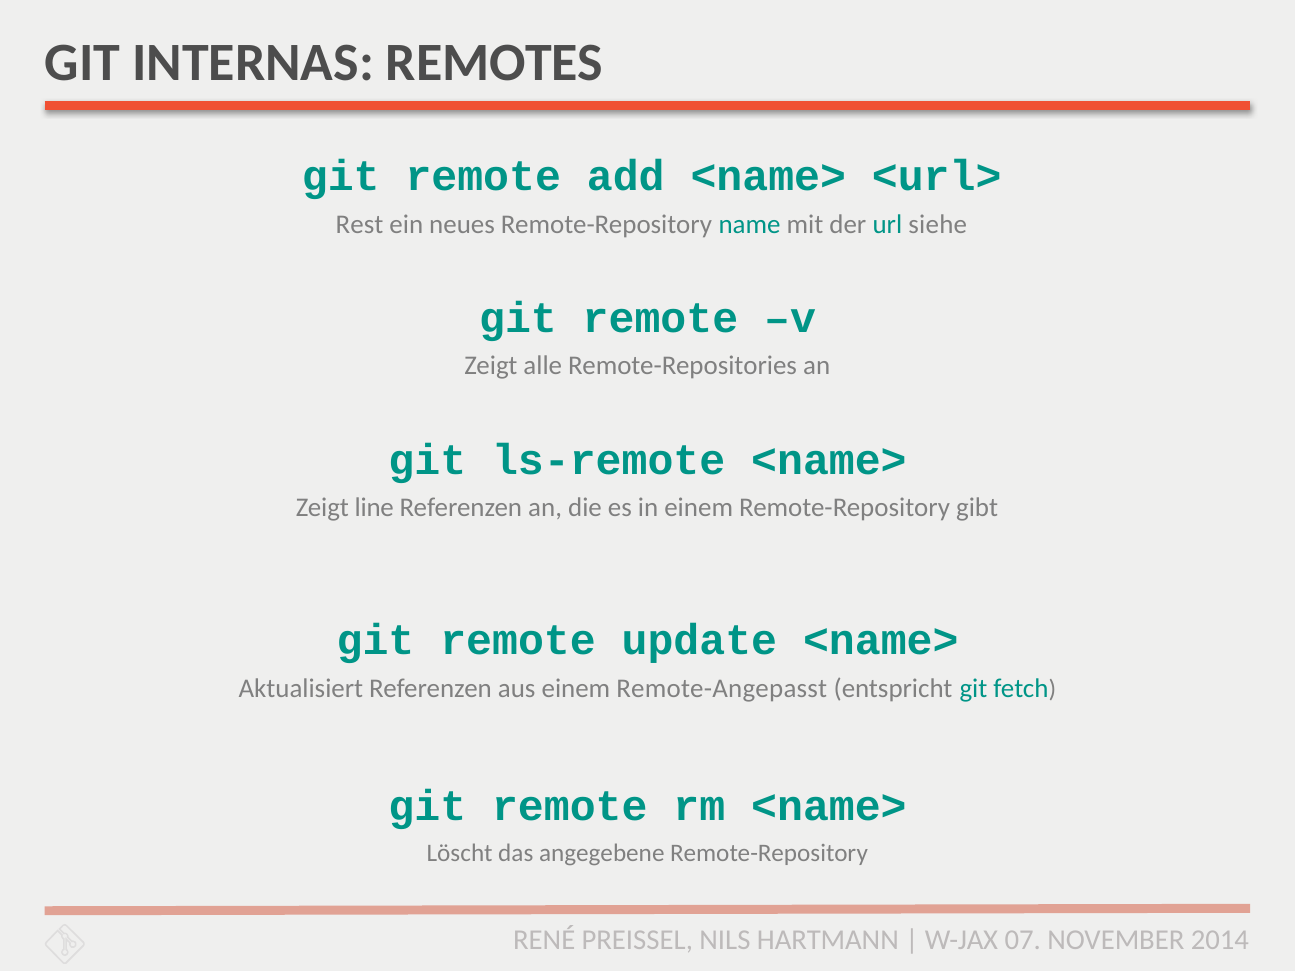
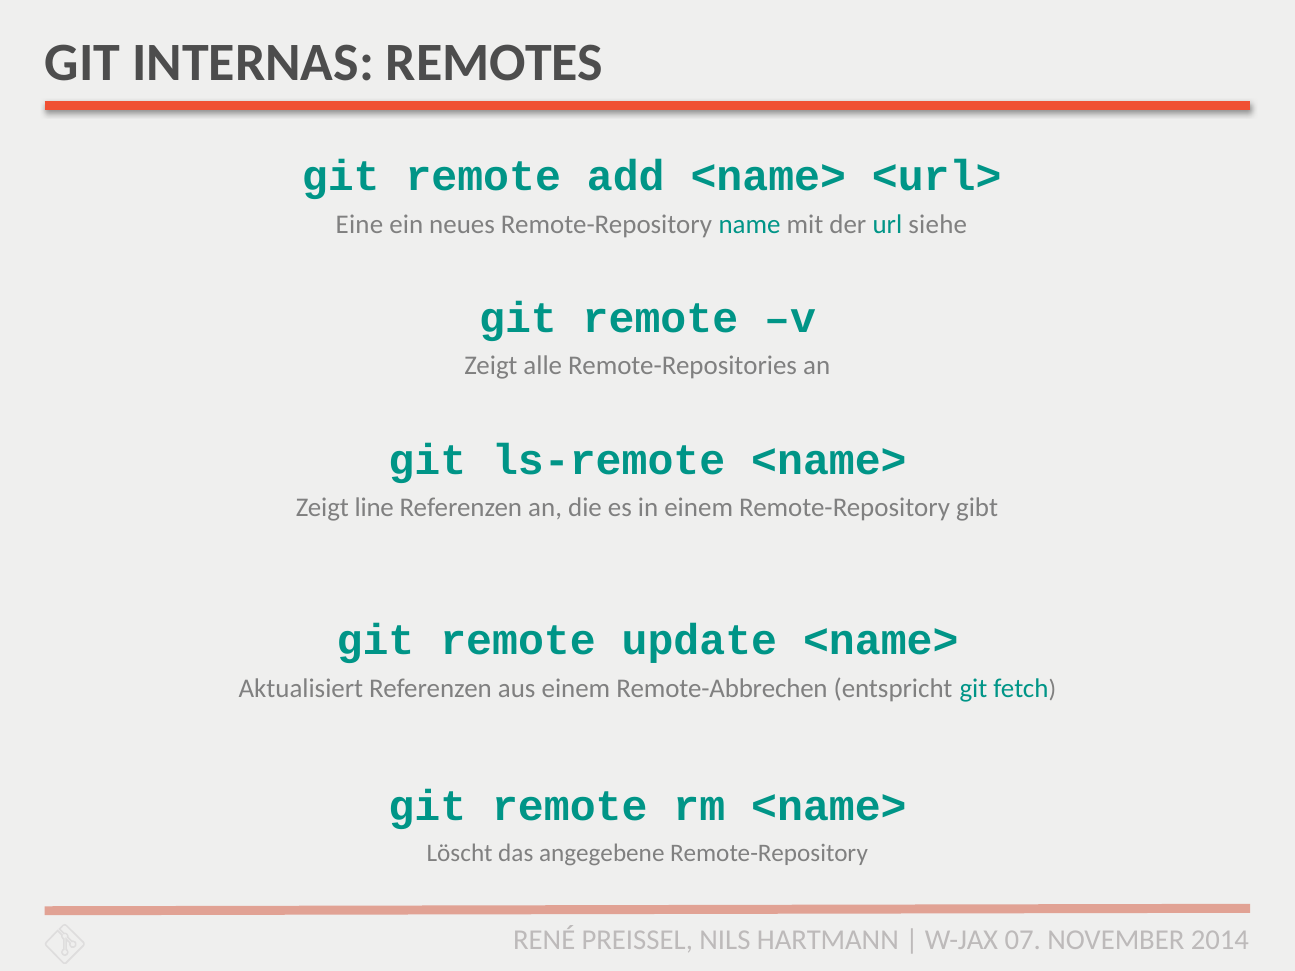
Rest: Rest -> Eine (359, 224)
Remote-Angepasst: Remote-Angepasst -> Remote-Abbrechen (722, 689)
